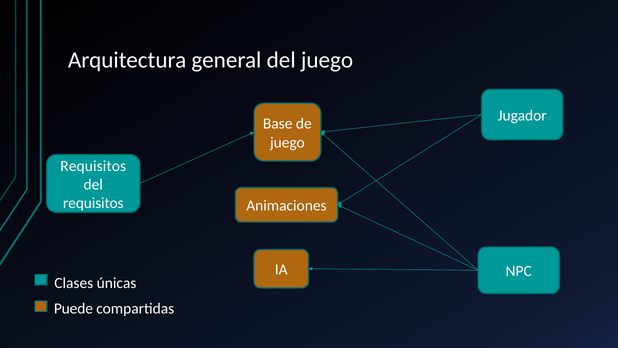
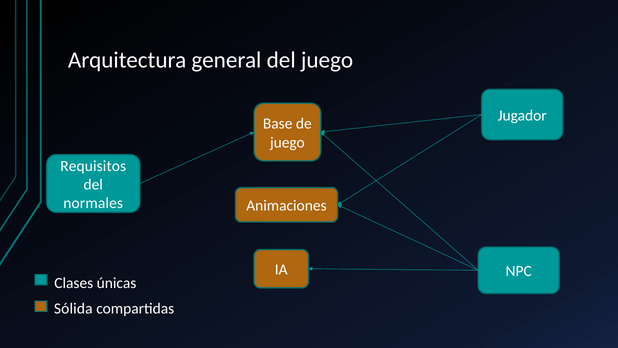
requisitos: requisitos -> normales (93, 203)
Puede: Puede -> Sólida (73, 308)
